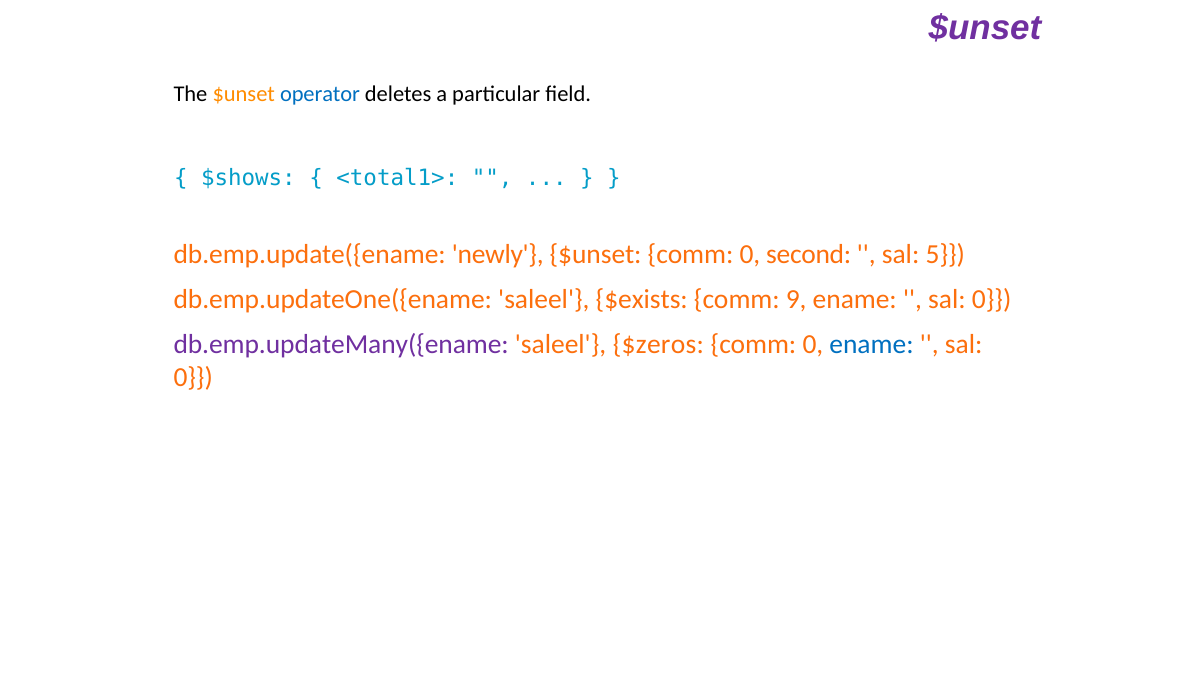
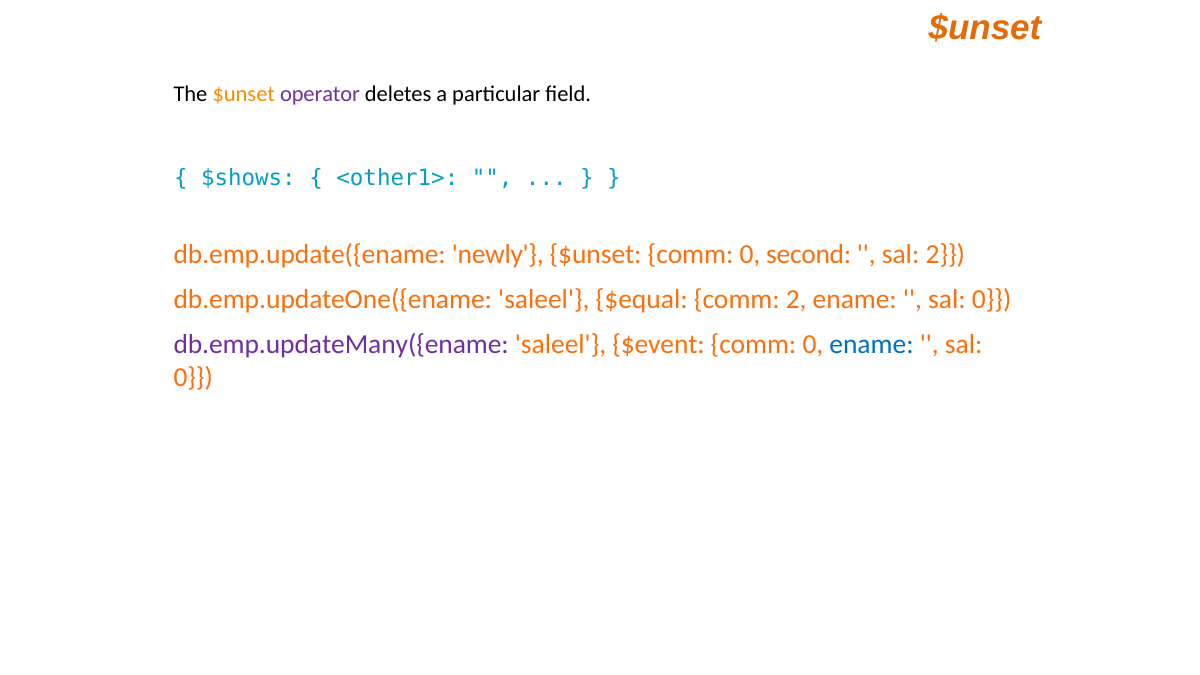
$unset colour: purple -> orange (985, 28)
operator colour: blue -> purple (320, 94)
<total1>: <total1> -> <other1> (397, 178)
sal 5: 5 -> 2 (945, 255)
$exists: $exists -> $equal (642, 300)
comm 9: 9 -> 2 (796, 300)
$zeros: $zeros -> $event (659, 345)
